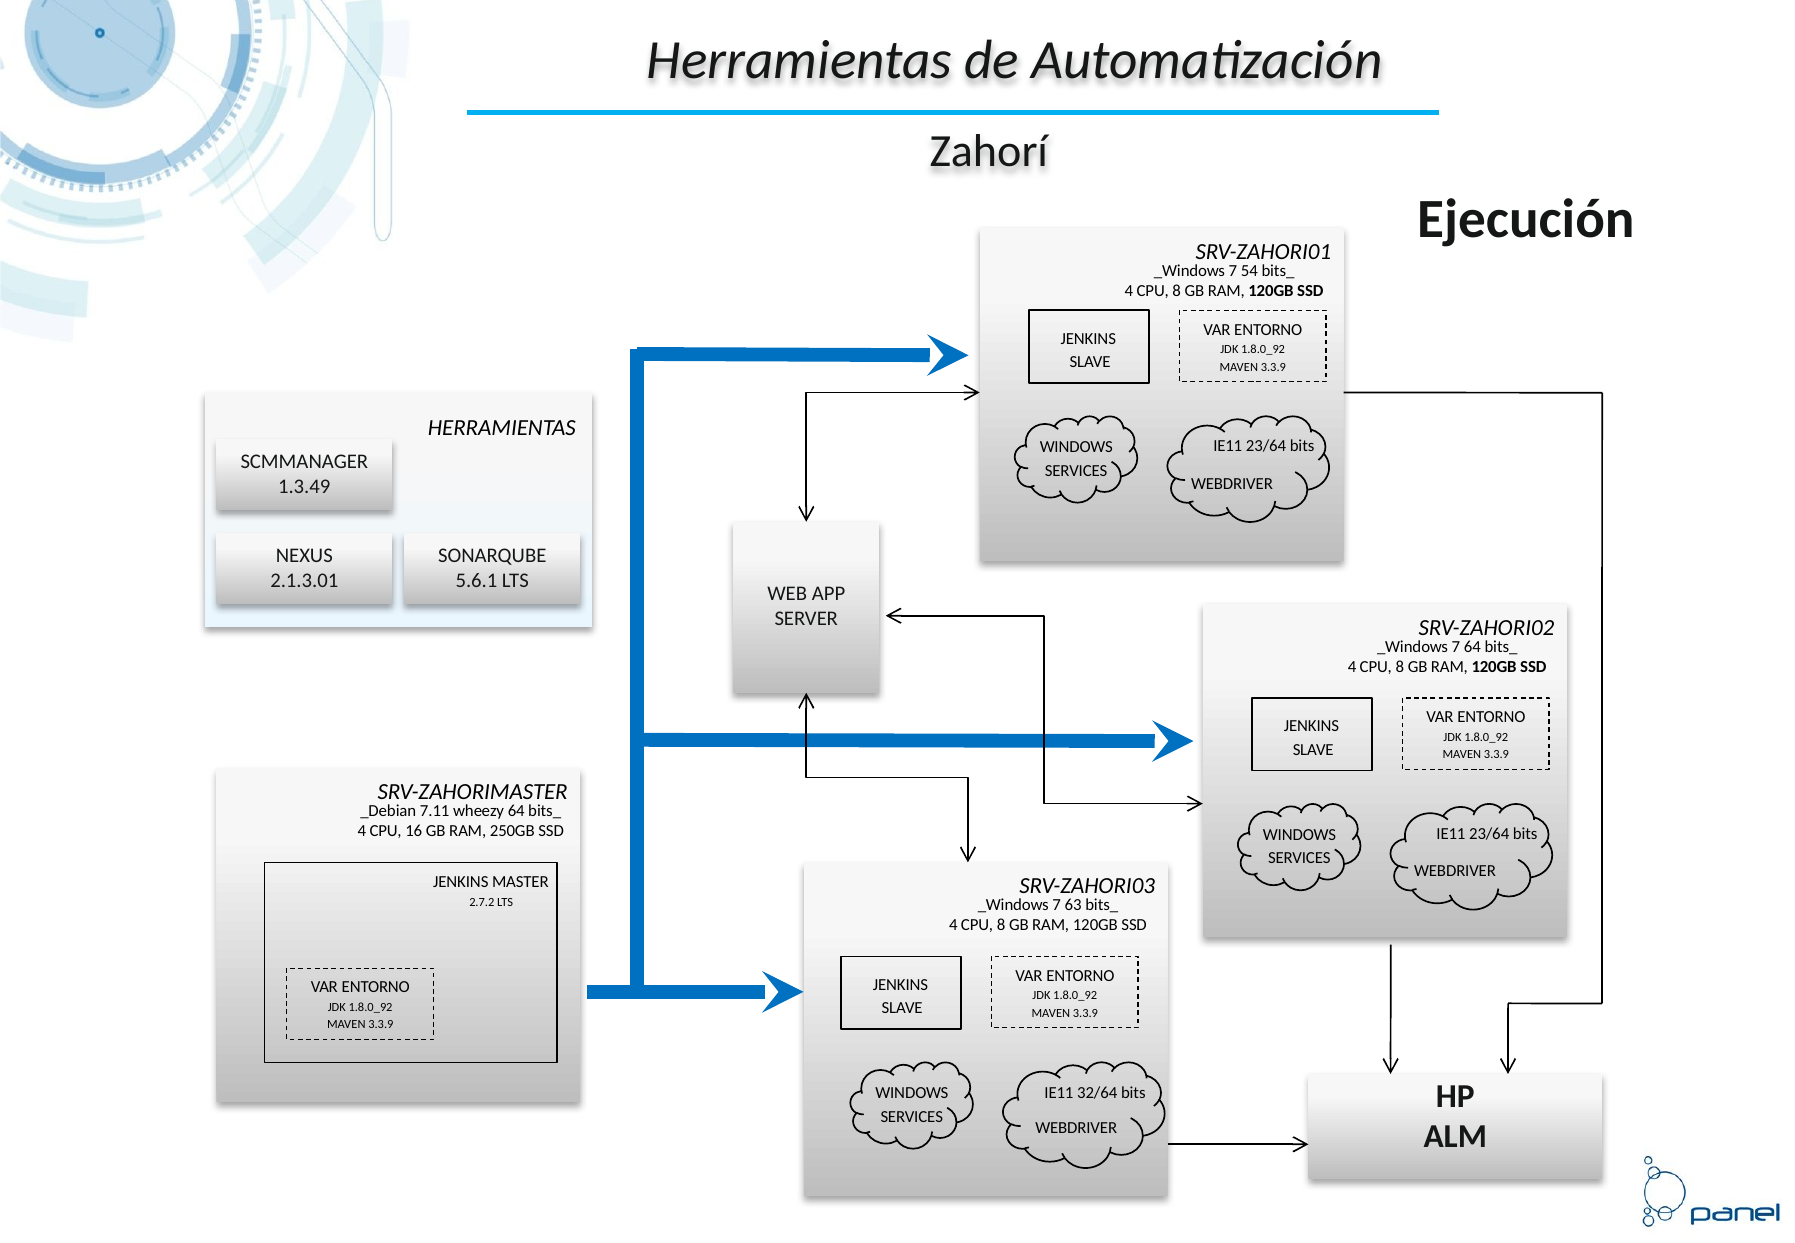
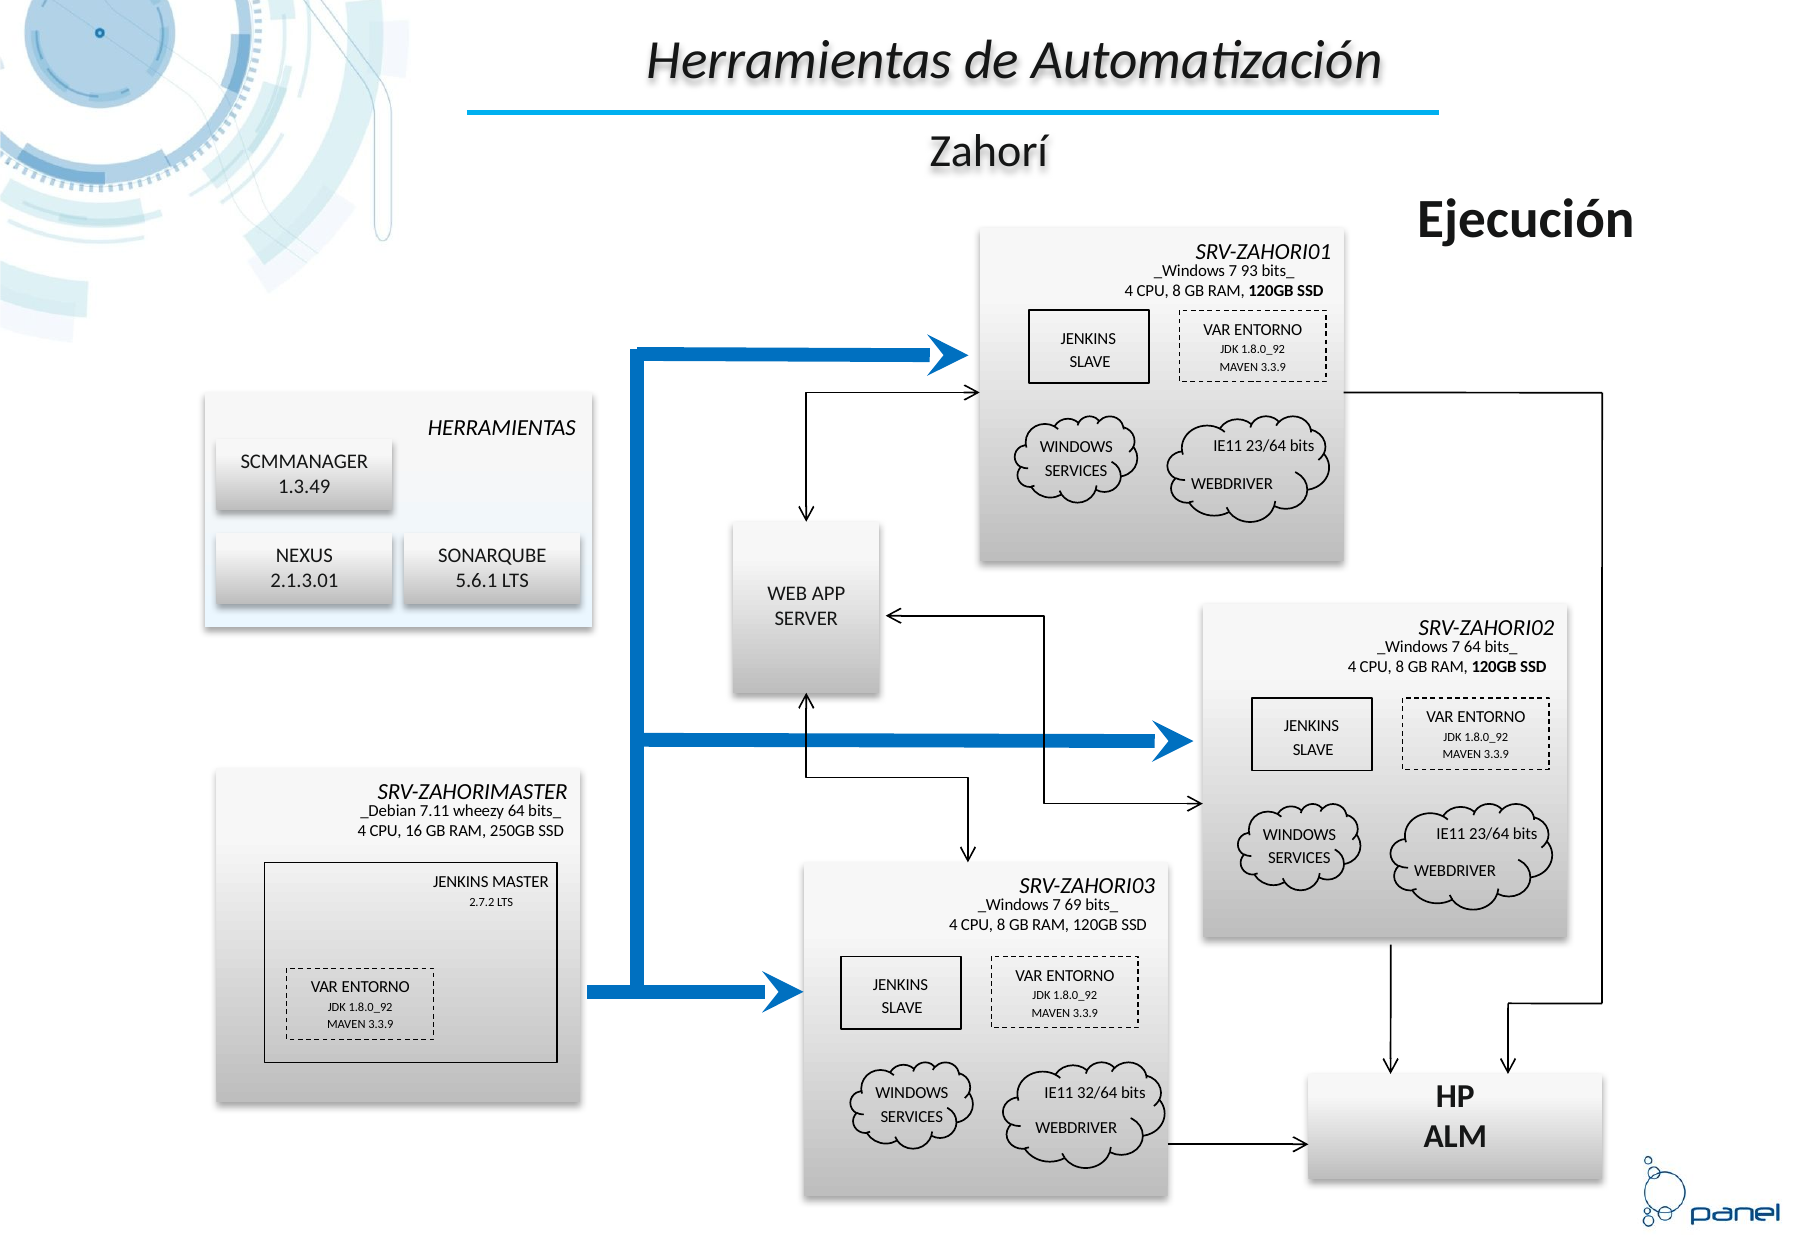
54: 54 -> 93 (1249, 271)
63: 63 -> 69 (1073, 905)
